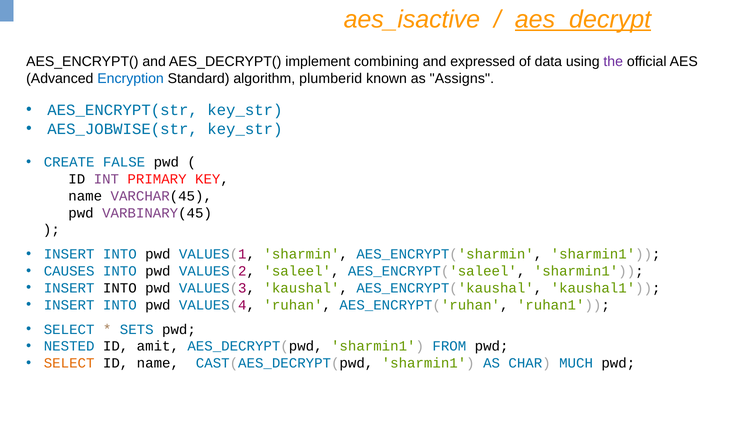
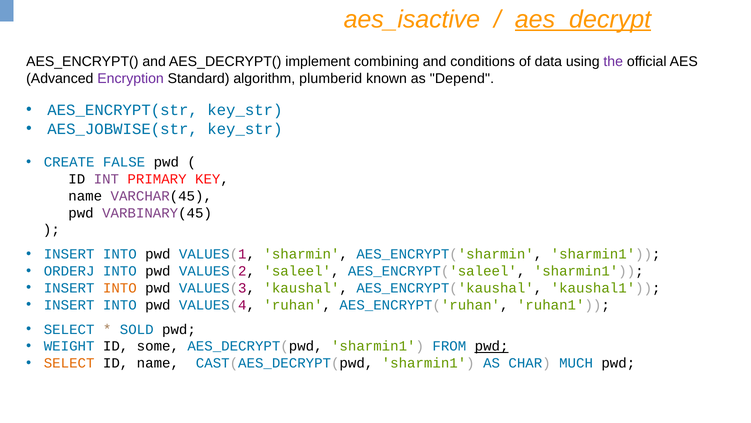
expressed: expressed -> conditions (483, 62)
Encryption colour: blue -> purple (131, 78)
Assigns: Assigns -> Depend (462, 78)
CAUSES: CAUSES -> ORDERJ (69, 271)
INTO colour: black -> orange (120, 288)
SETS: SETS -> SOLD (137, 329)
NESTED: NESTED -> WEIGHT (69, 346)
amit: amit -> some (158, 346)
pwd underline: none -> present (492, 346)
